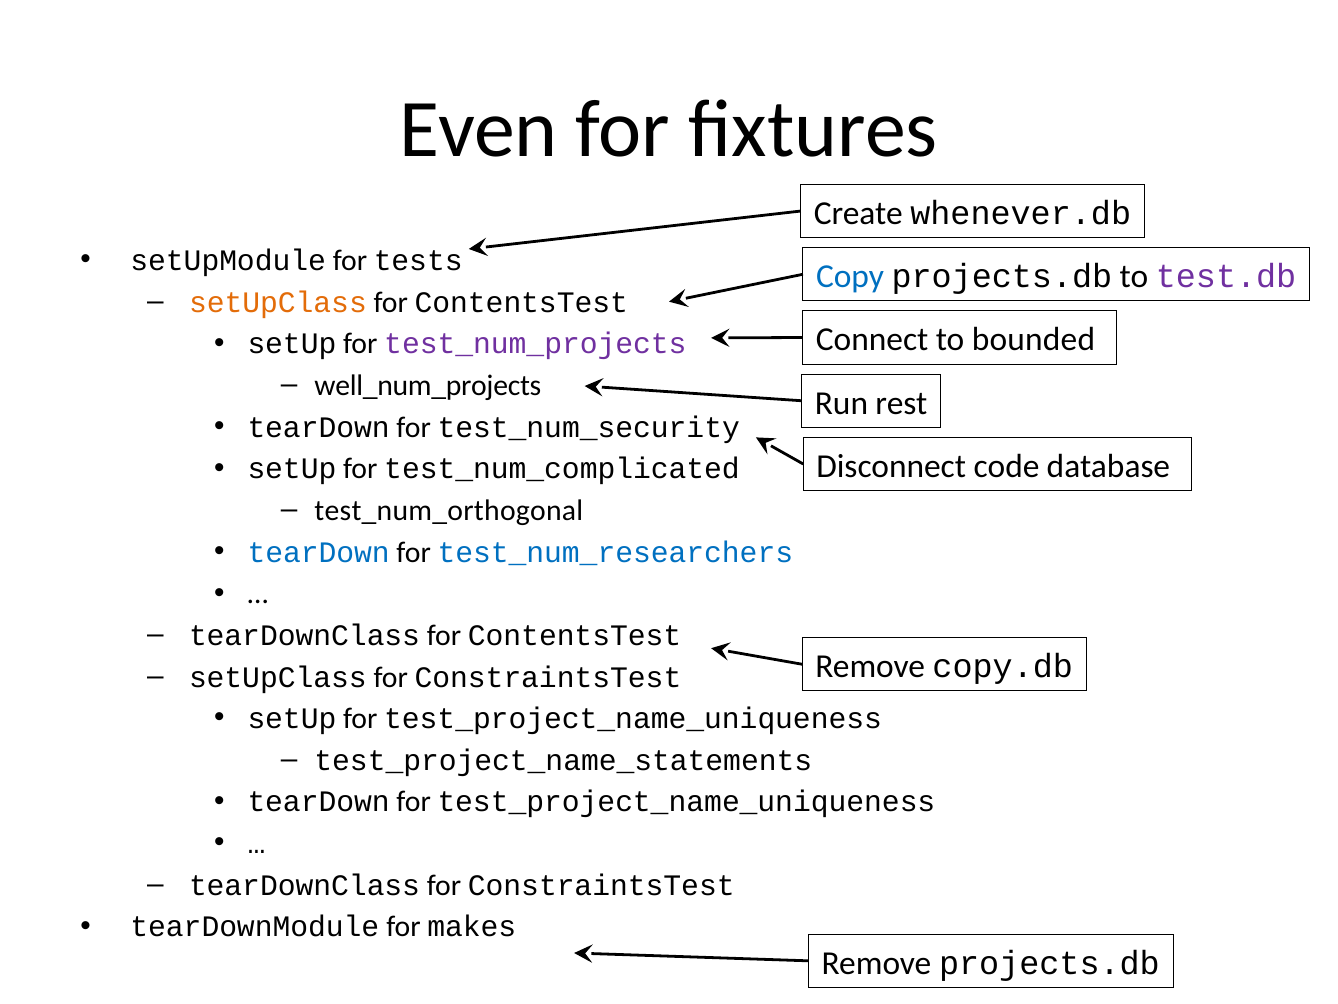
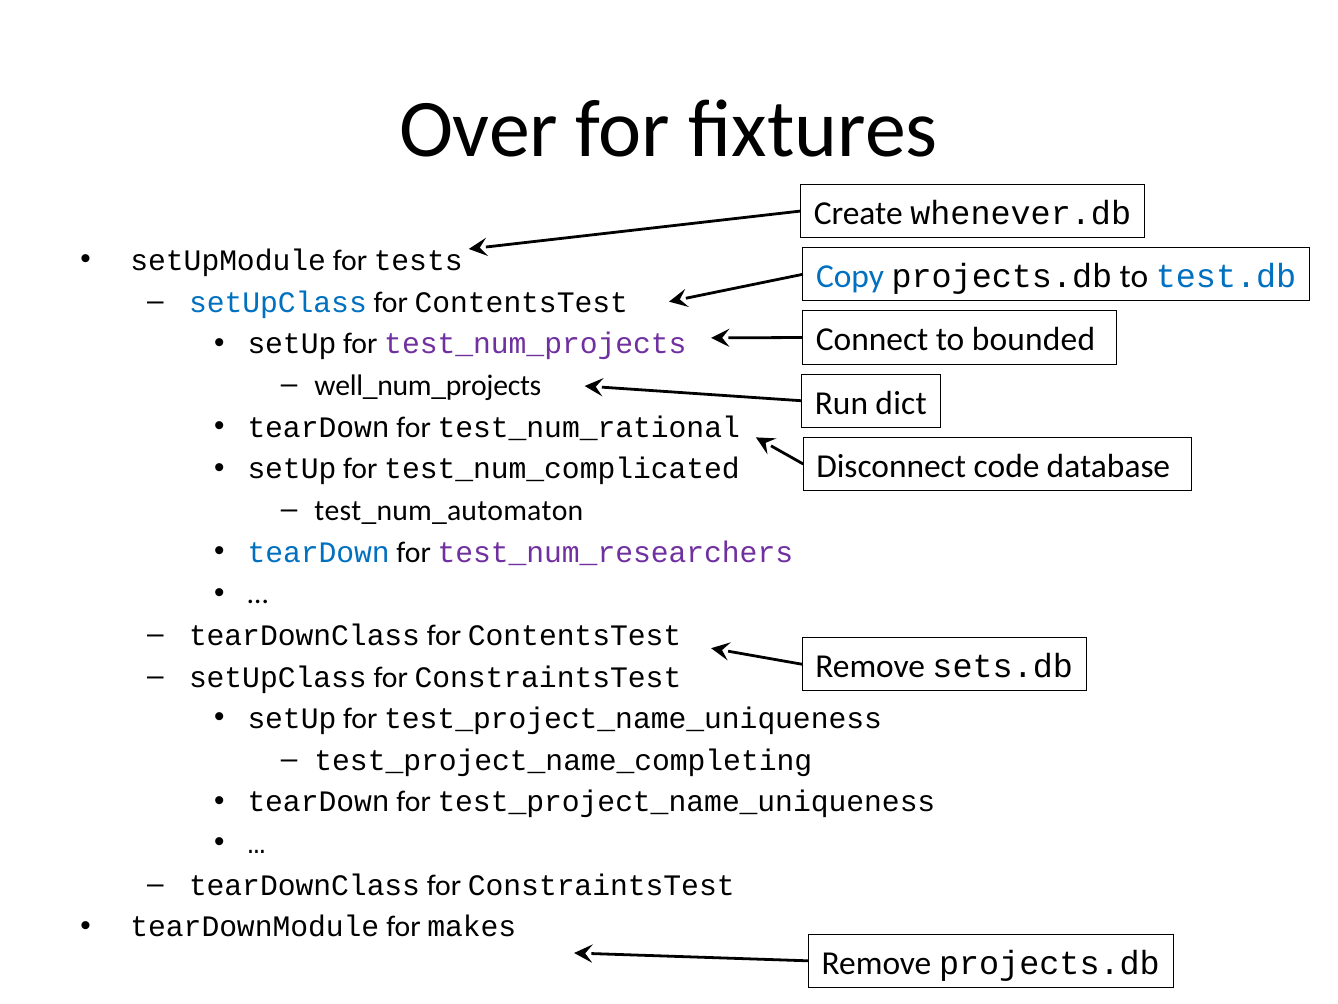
Even: Even -> Over (478, 130)
test.db colour: purple -> blue (1226, 276)
setUpClass colour: orange -> blue (278, 302)
rest: rest -> dict (901, 403)
test_num_security: test_num_security -> test_num_rational (589, 427)
test_num_orthogonal: test_num_orthogonal -> test_num_automaton (449, 510)
test_num_researchers colour: blue -> purple (615, 552)
copy.db: copy.db -> sets.db (1003, 666)
test_project_name_statements: test_project_name_statements -> test_project_name_completing (563, 760)
